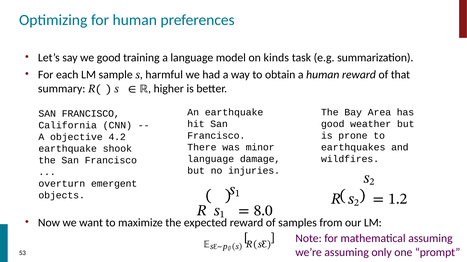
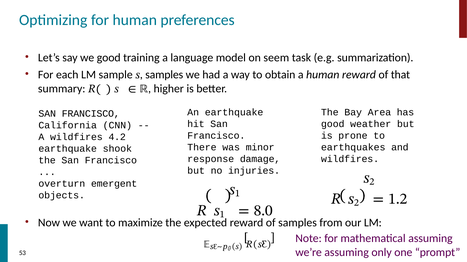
kinds: kinds -> seem (276, 58)
harmful: harmful -> samples (164, 75)
A objective: objective -> wildfires (76, 137)
language: language -> response (211, 159)
